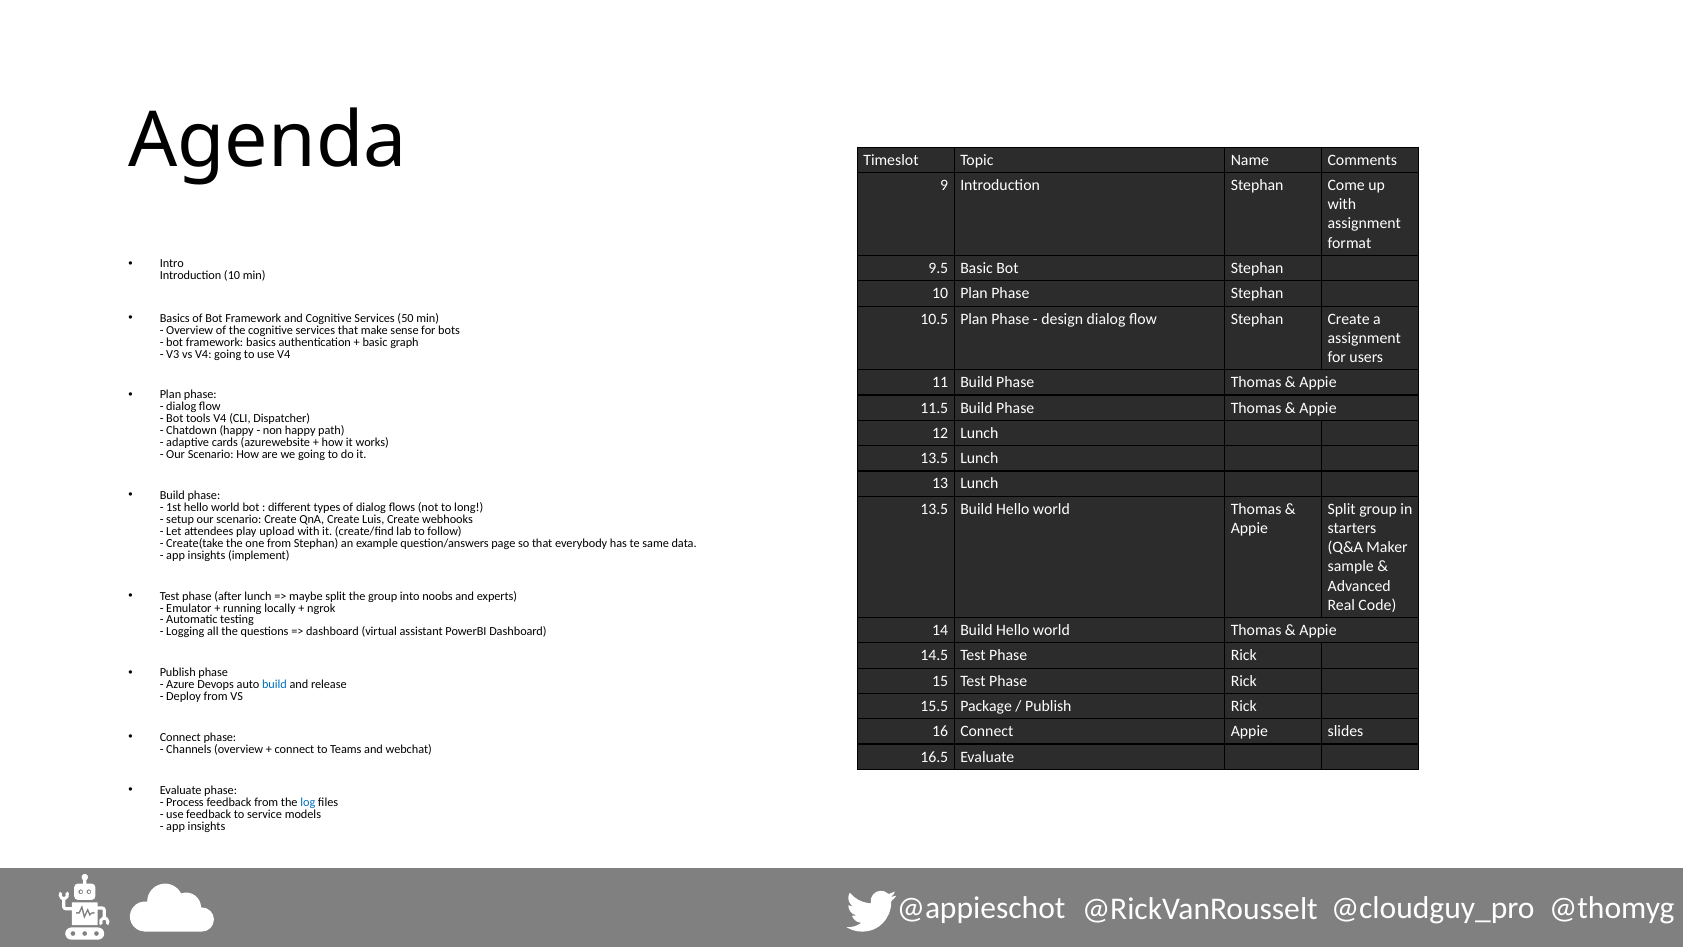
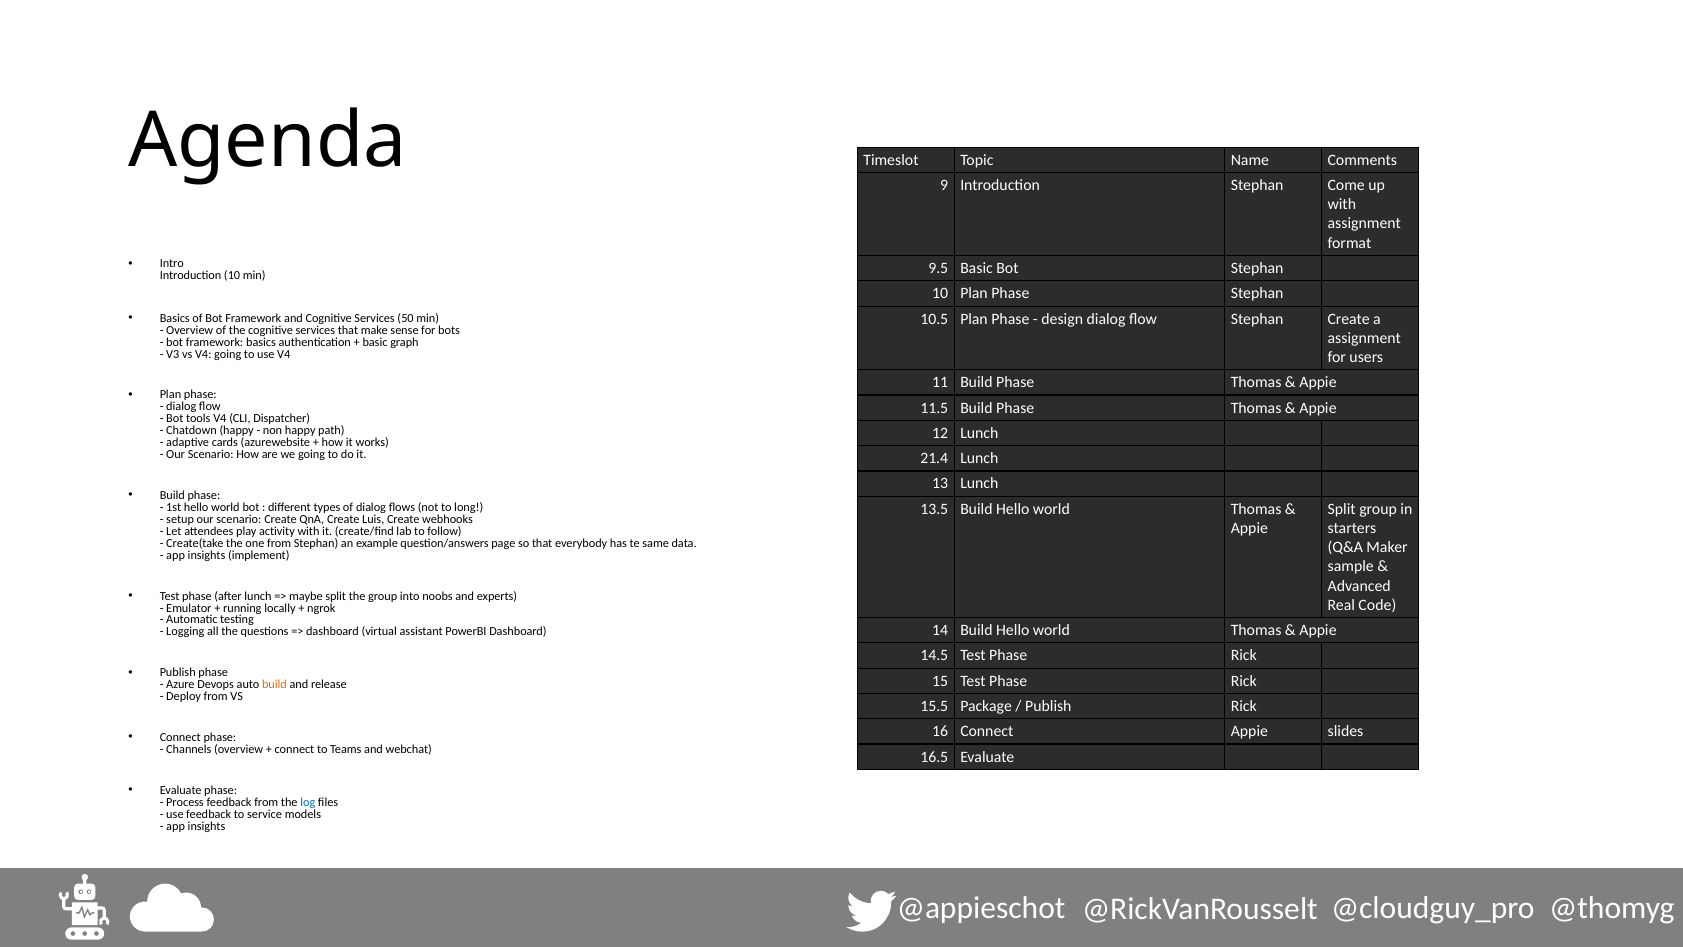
13.5: 13.5 -> 21.4 (934, 458)
upload: upload -> activity (277, 531)
build colour: blue -> orange (274, 684)
